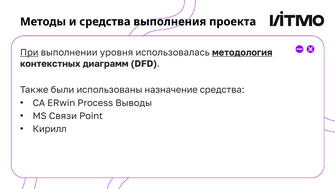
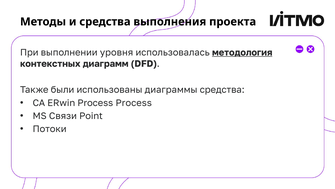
При underline: present -> none (29, 52)
назначение: назначение -> диаграммы (171, 90)
Process Выводы: Выводы -> Process (134, 103)
Кирилл: Кирилл -> Потоки (50, 129)
